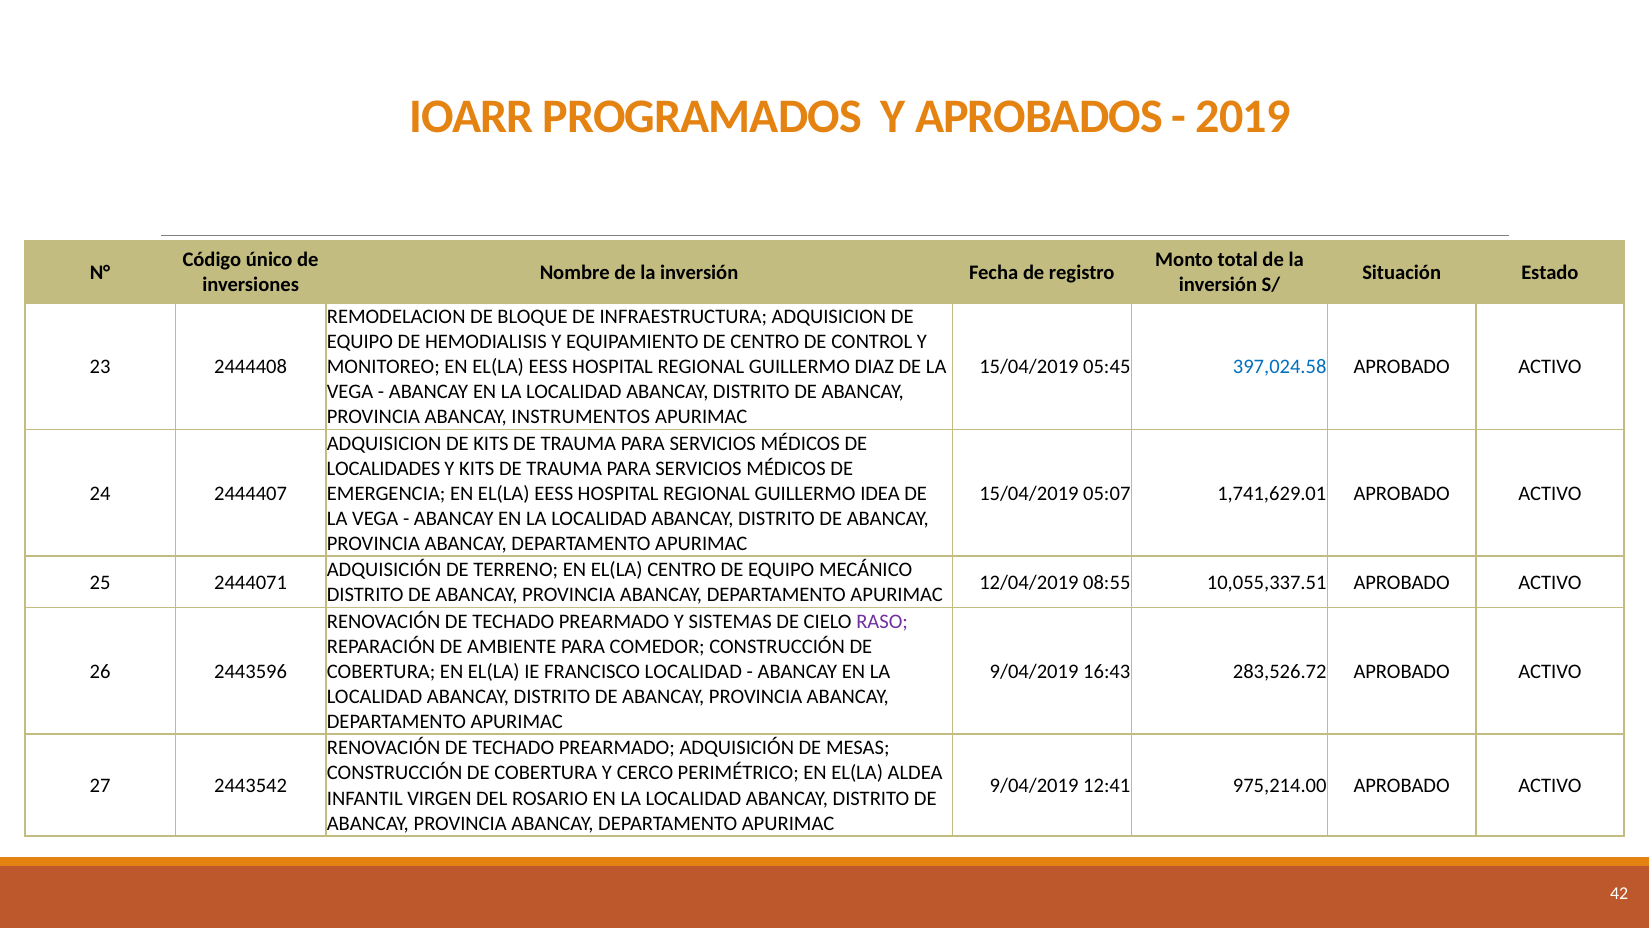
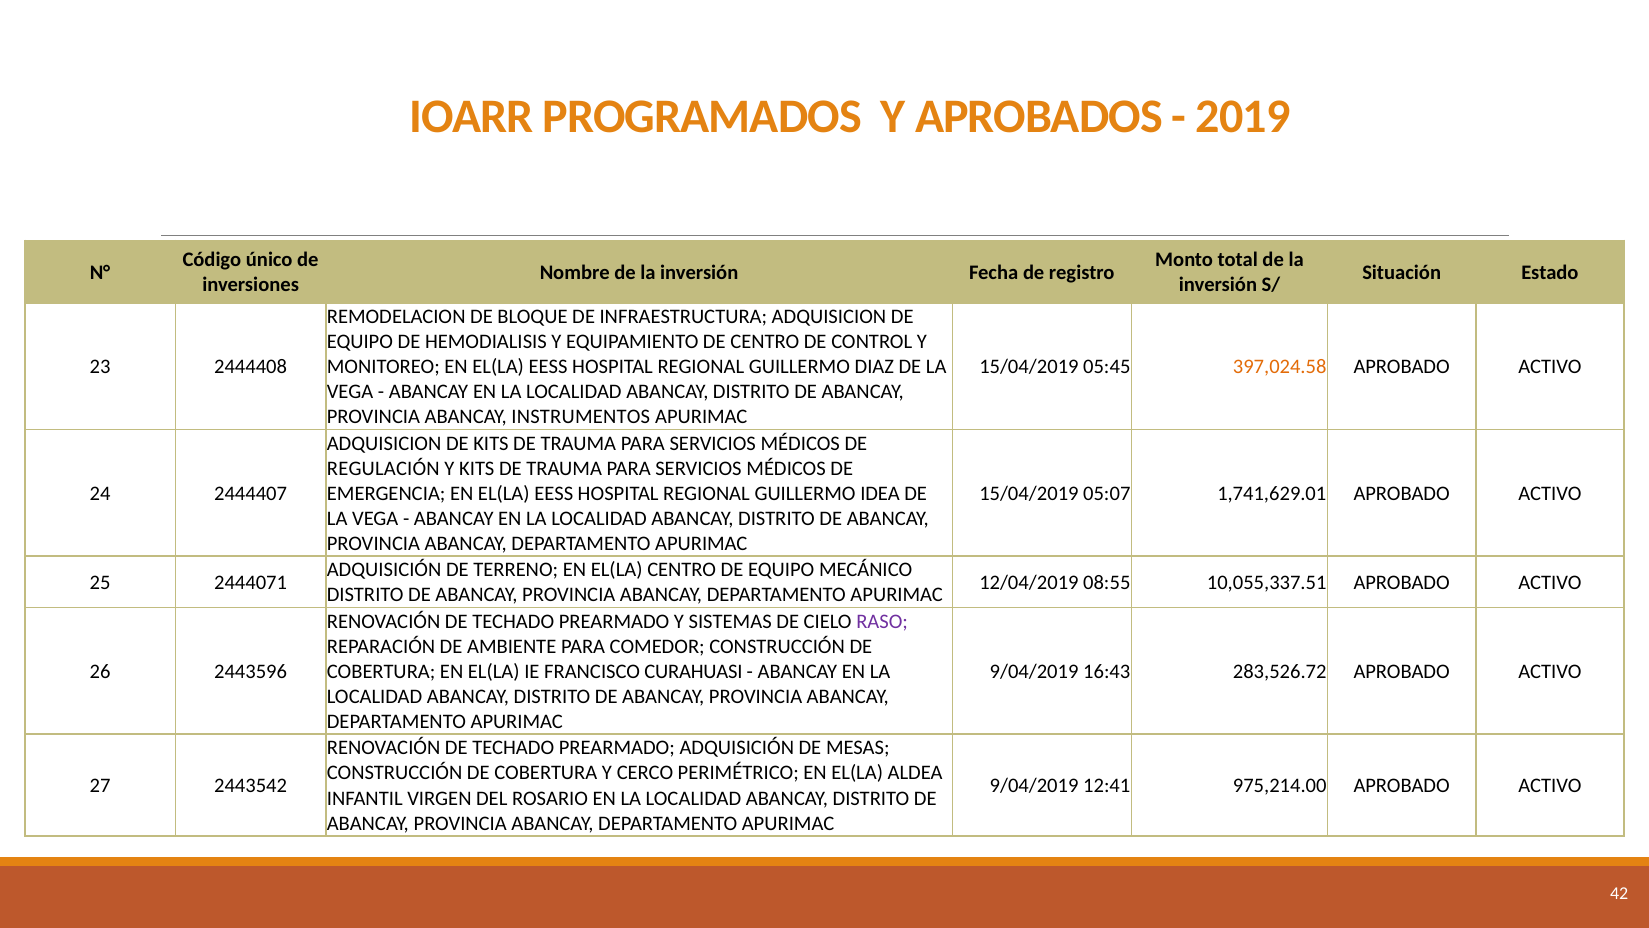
397,024.58 colour: blue -> orange (1280, 367)
LOCALIDADES: LOCALIDADES -> REGULACIÓN (383, 468)
FRANCISCO LOCALIDAD: LOCALIDAD -> CURAHUASI (693, 671)
